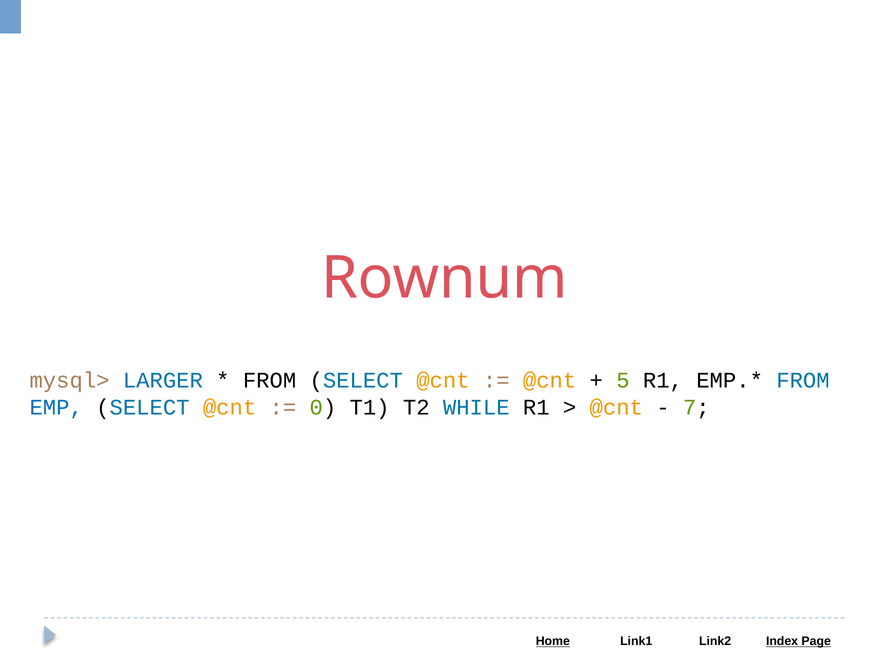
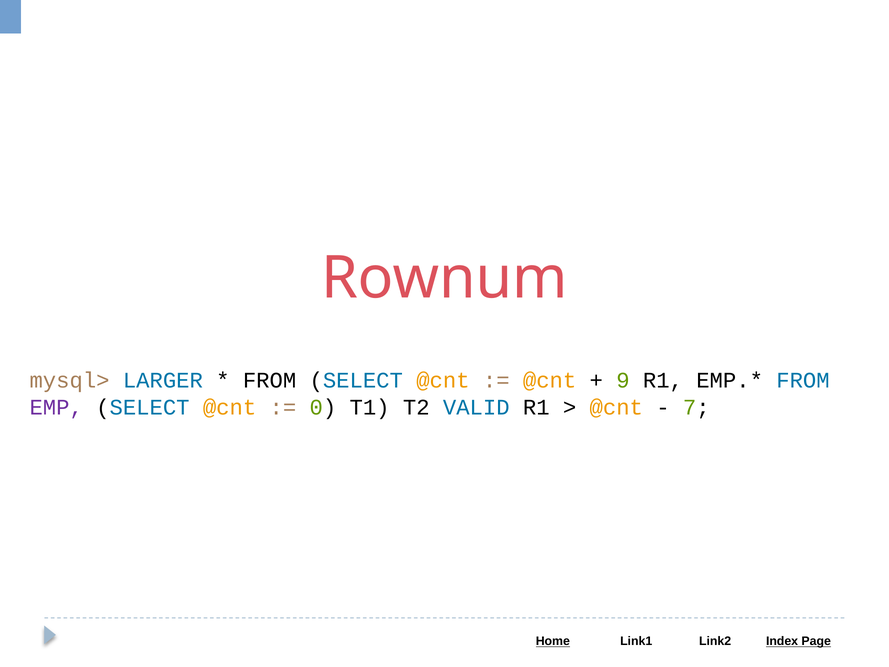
5: 5 -> 9 (623, 380)
EMP colour: blue -> purple (56, 407)
WHILE: WHILE -> VALID (476, 407)
